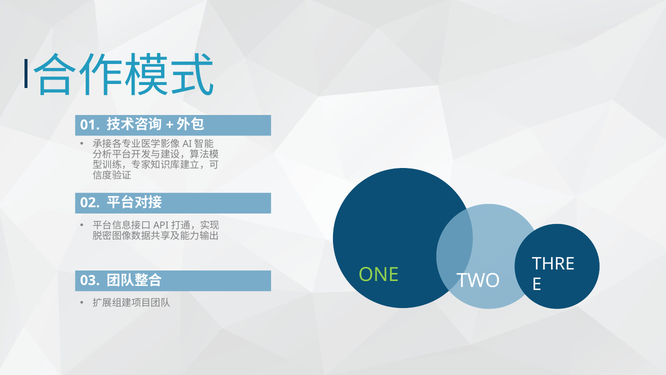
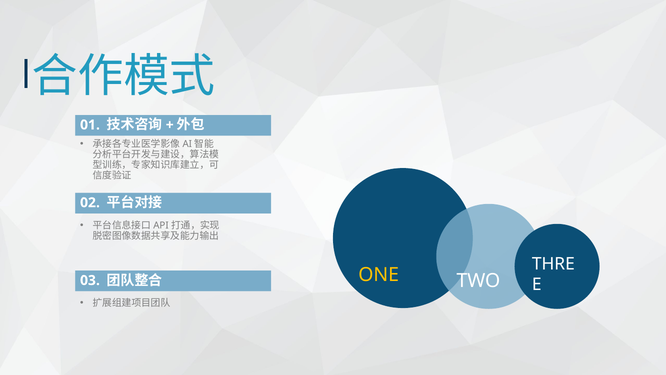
ONE colour: light green -> yellow (379, 275)
